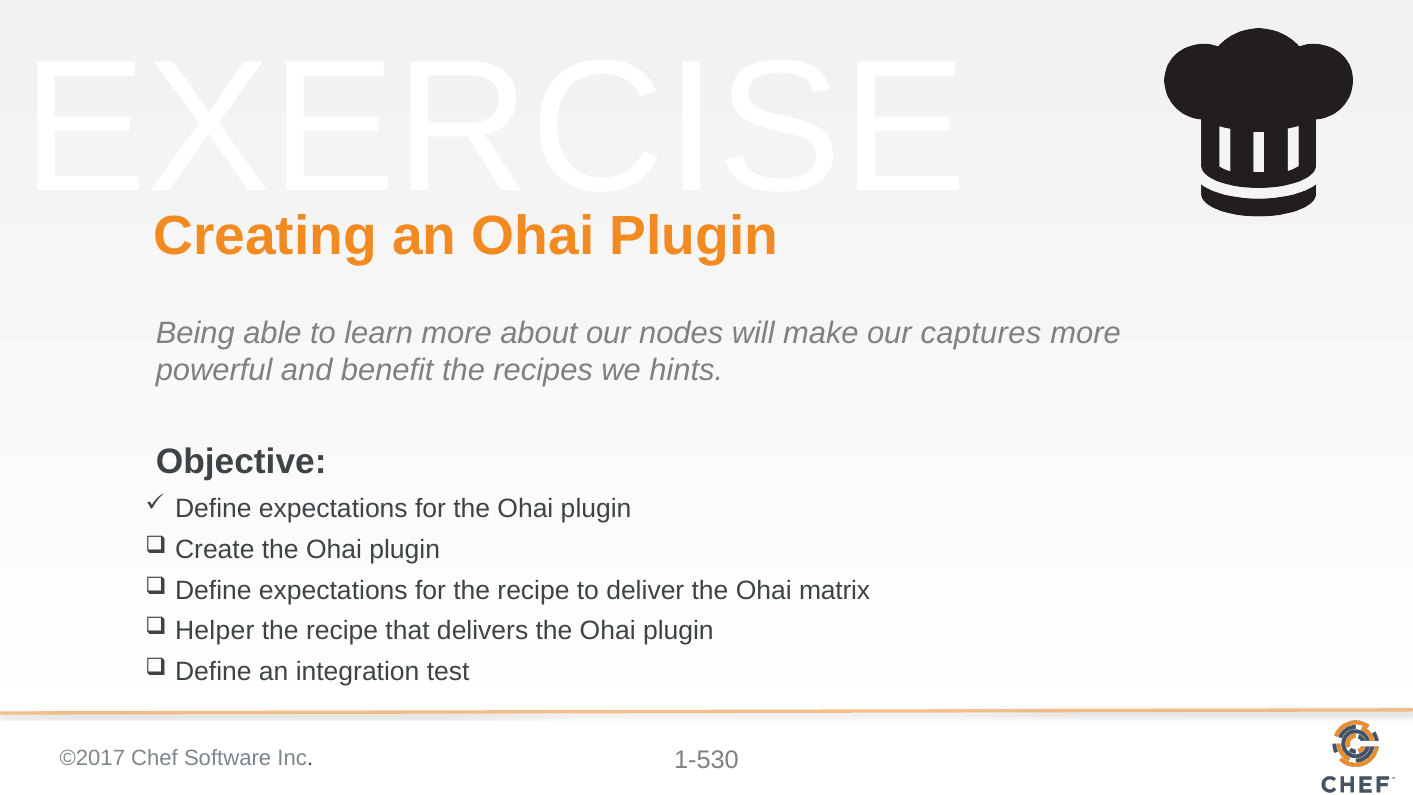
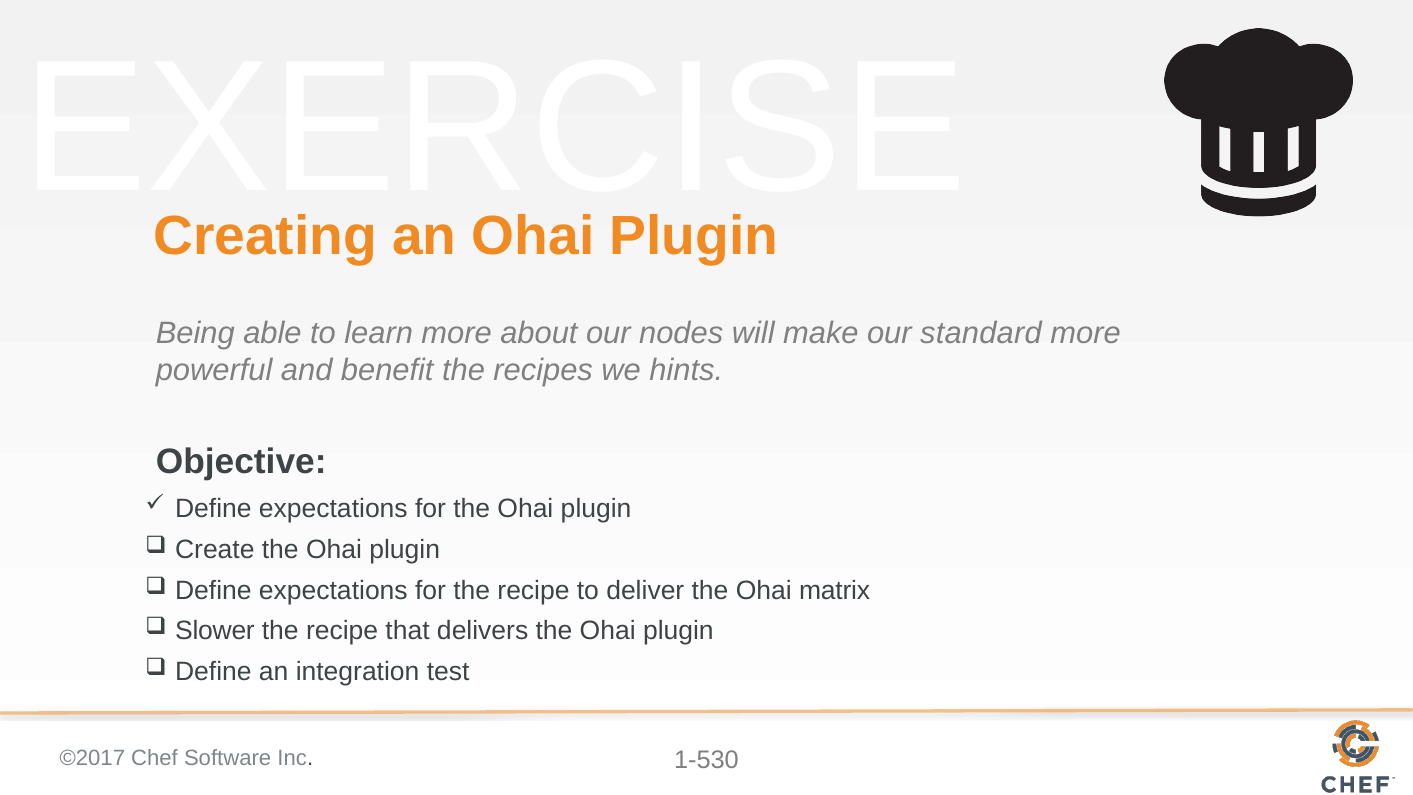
captures: captures -> standard (981, 333)
Helper: Helper -> Slower (215, 631)
